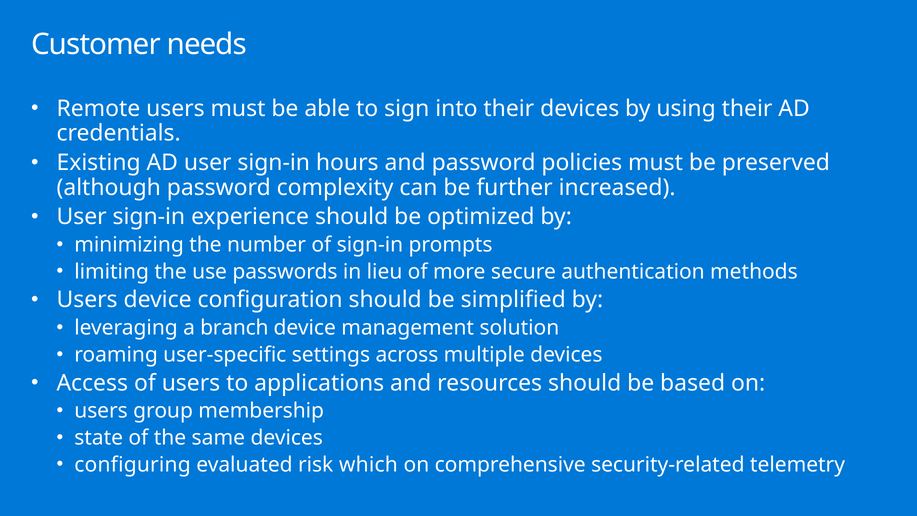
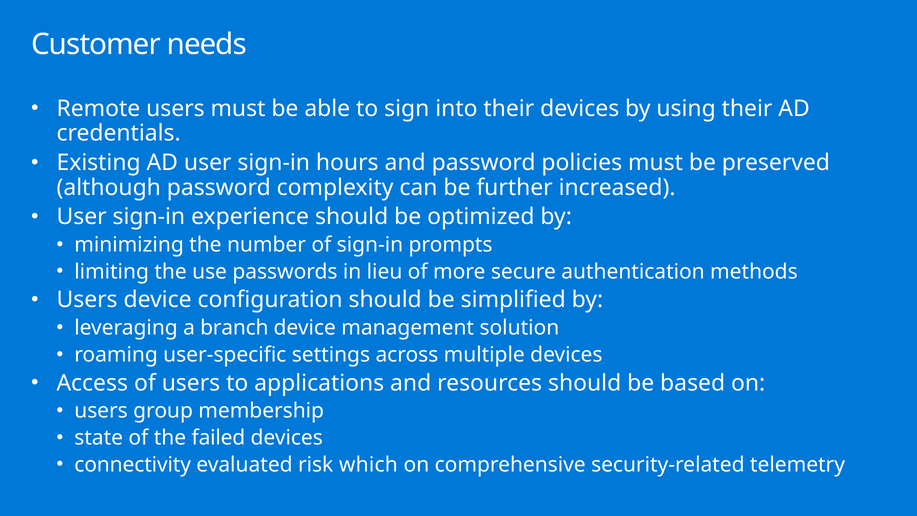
same: same -> failed (218, 438)
configuring: configuring -> connectivity (133, 464)
